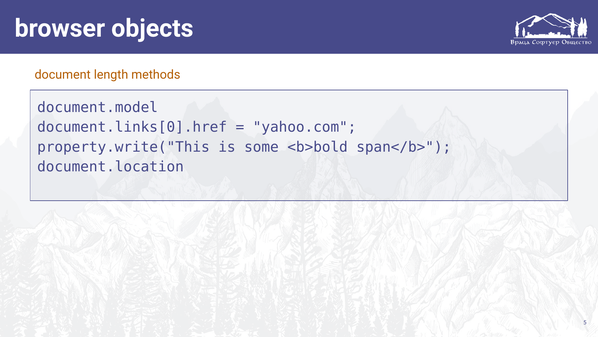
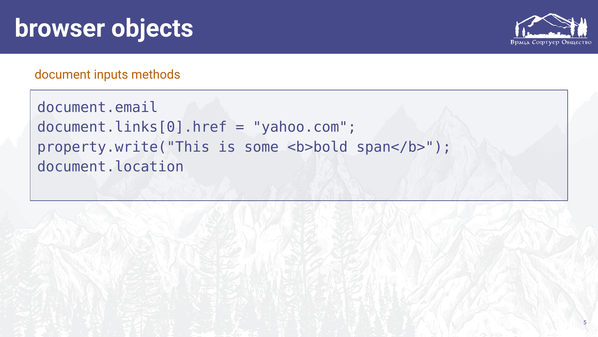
length: length -> inputs (111, 74)
document.model: document.model -> document.email (98, 107)
